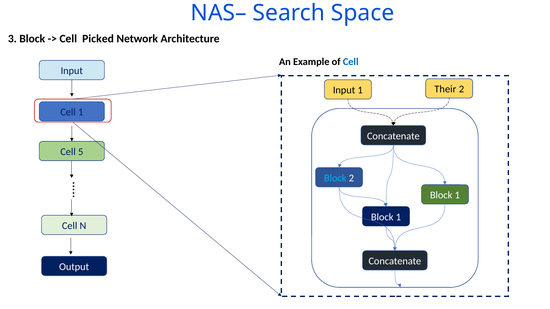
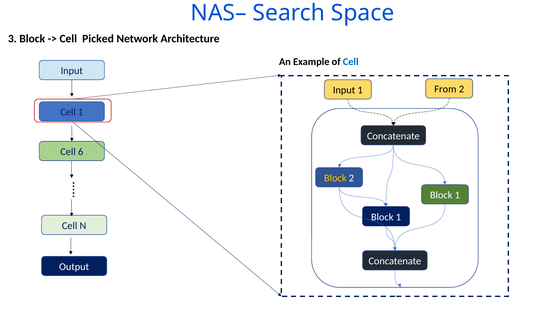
Their: Their -> From (445, 89)
5: 5 -> 6 (81, 152)
Block colour: light blue -> yellow (335, 178)
